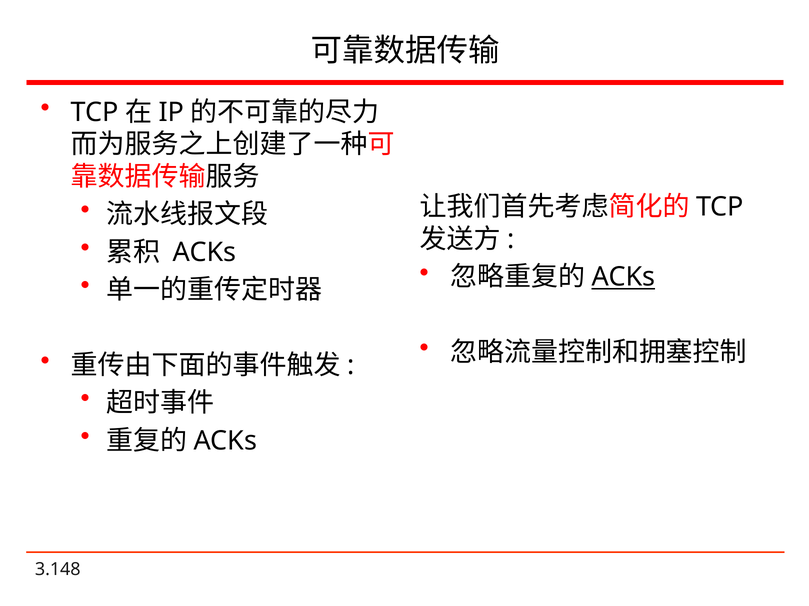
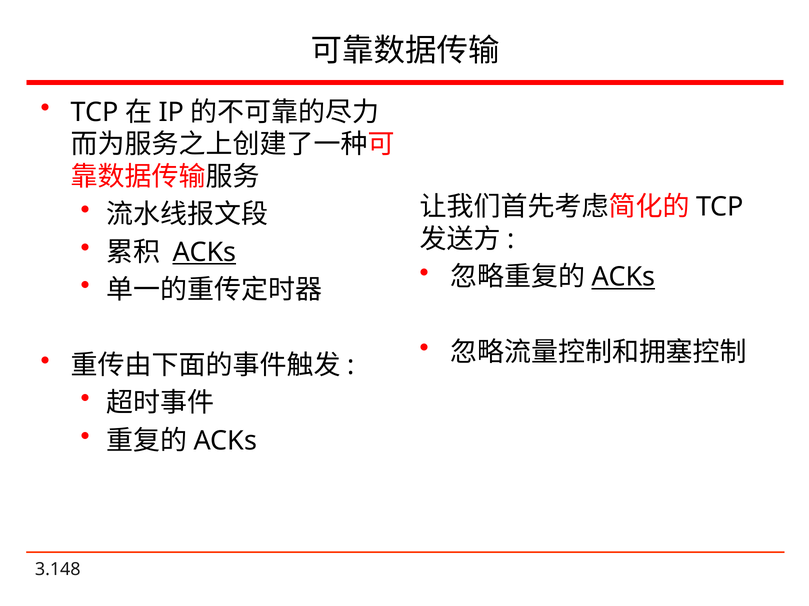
ACKs underline: none -> present (204, 252)
